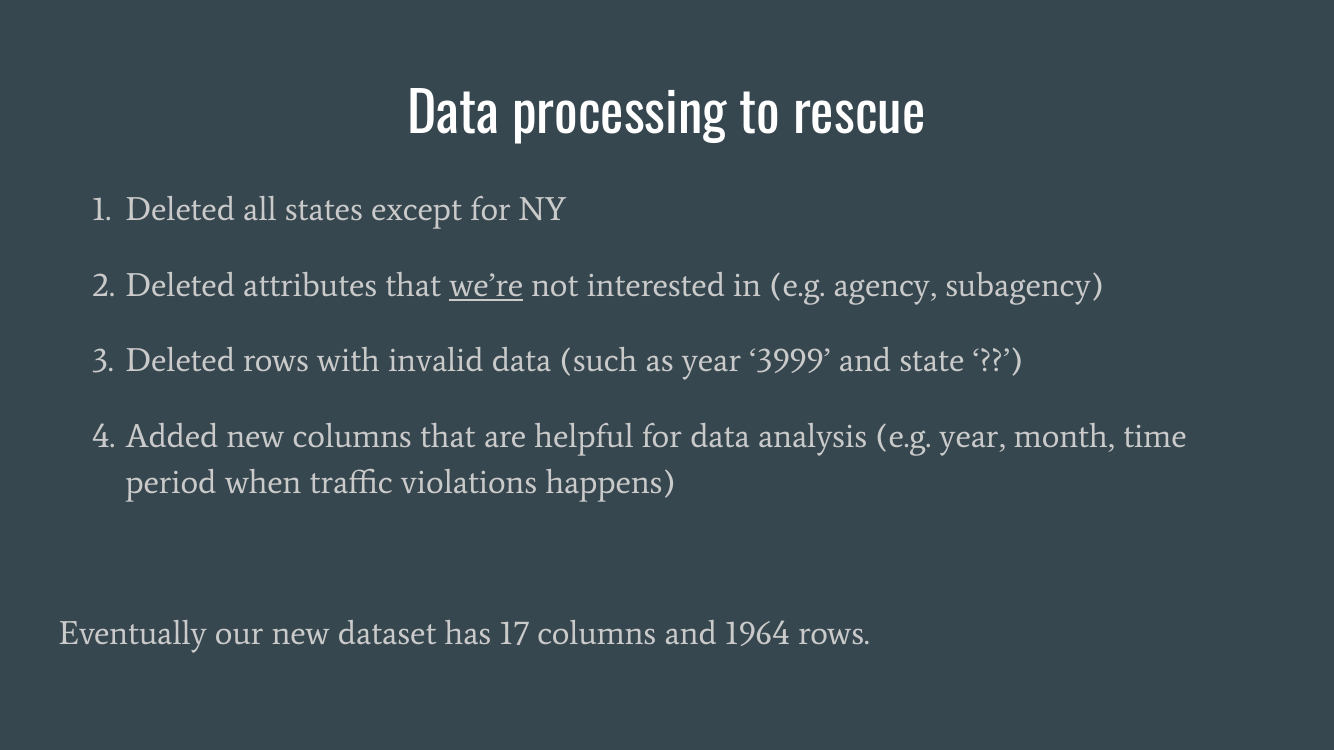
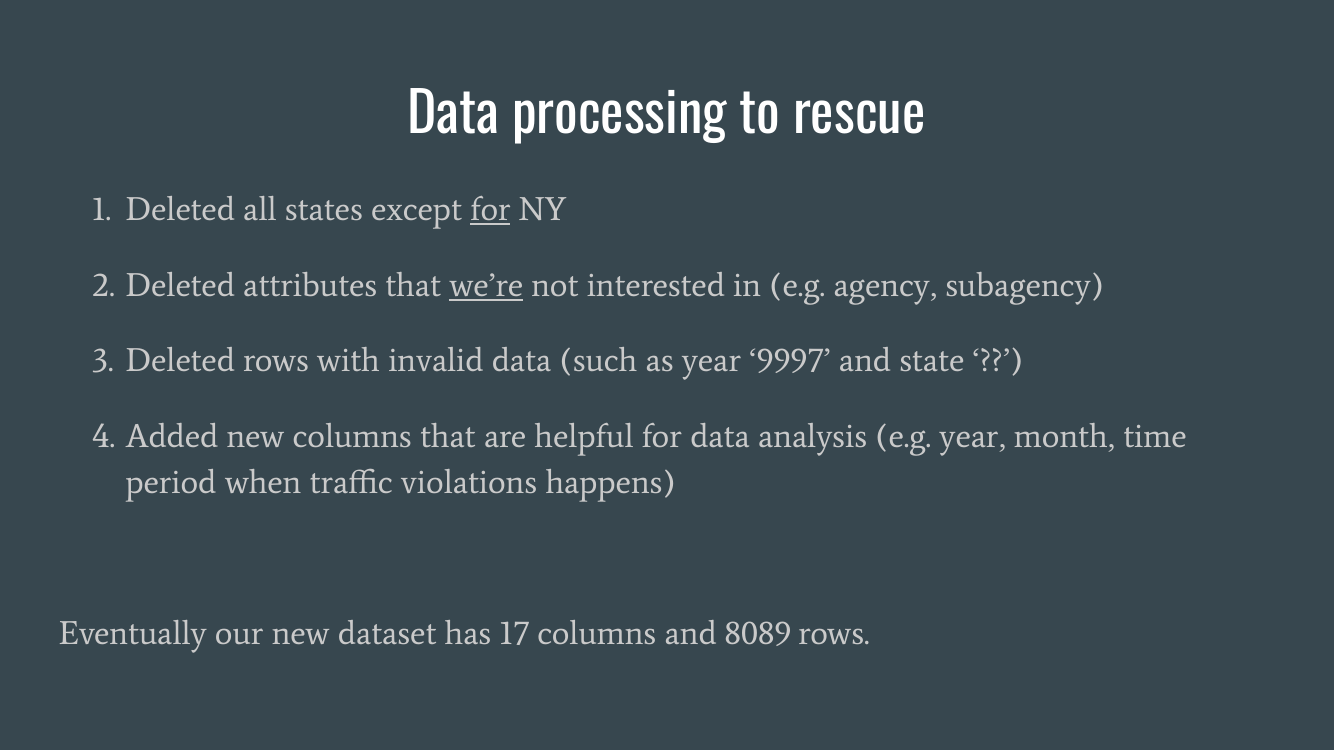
for underline: none -> present (490, 210)
3999: 3999 -> 9997 (790, 361)
1964: 1964 -> 8089 (758, 634)
